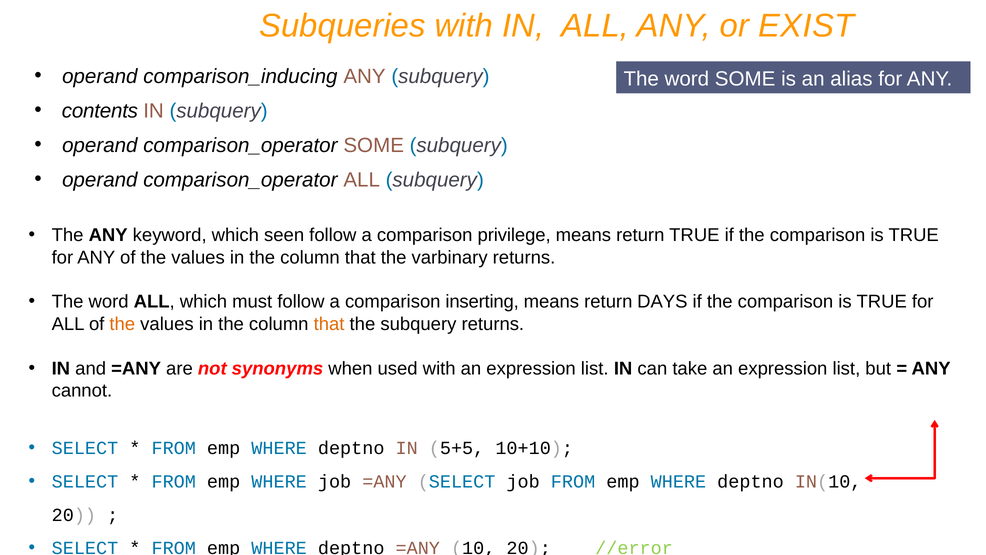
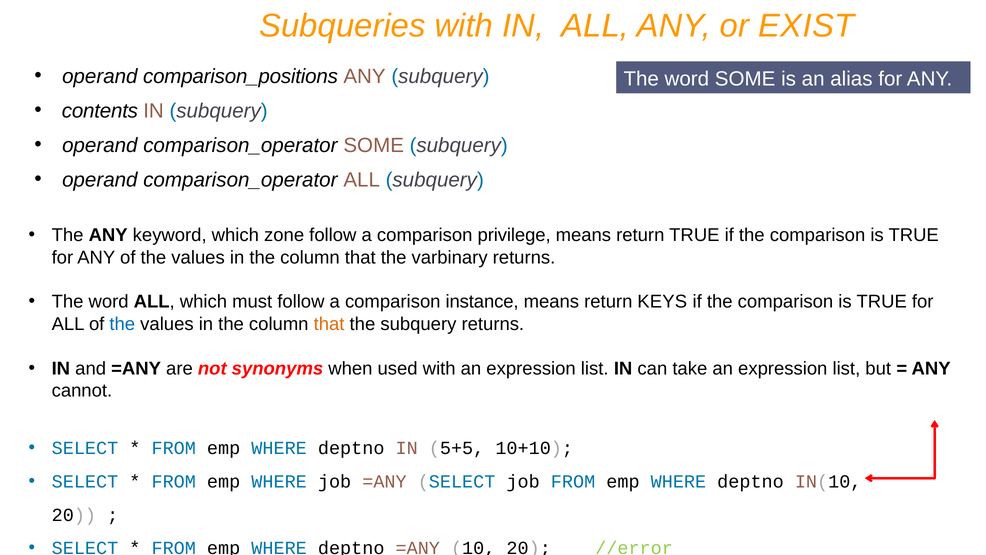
comparison_inducing: comparison_inducing -> comparison_positions (240, 76)
seen: seen -> zone (284, 235)
inserting: inserting -> instance (482, 302)
DAYS: DAYS -> KEYS (662, 302)
the colour: orange -> blue (122, 324)
